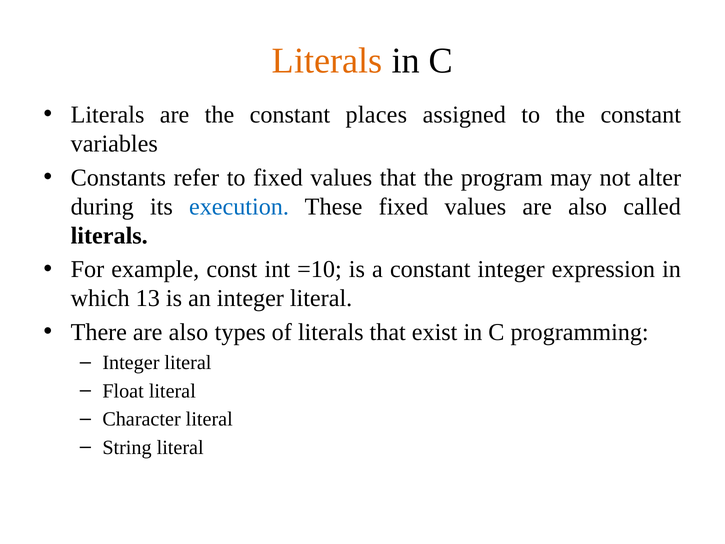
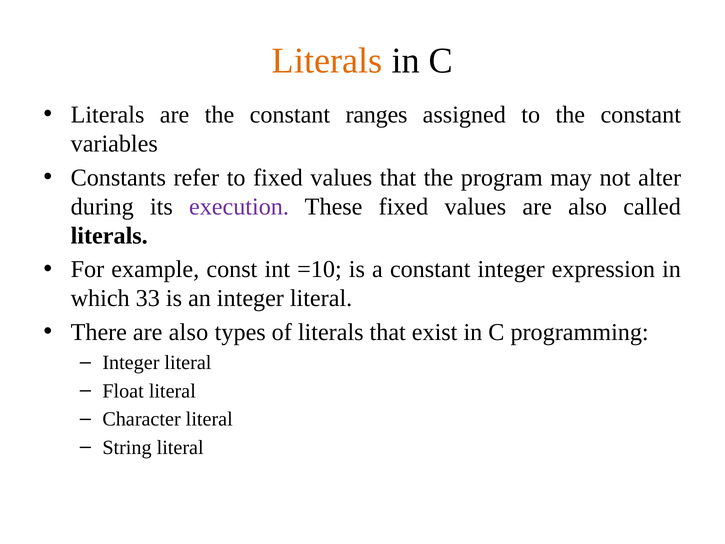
places: places -> ranges (377, 115)
execution colour: blue -> purple (239, 207)
13: 13 -> 33 (148, 298)
